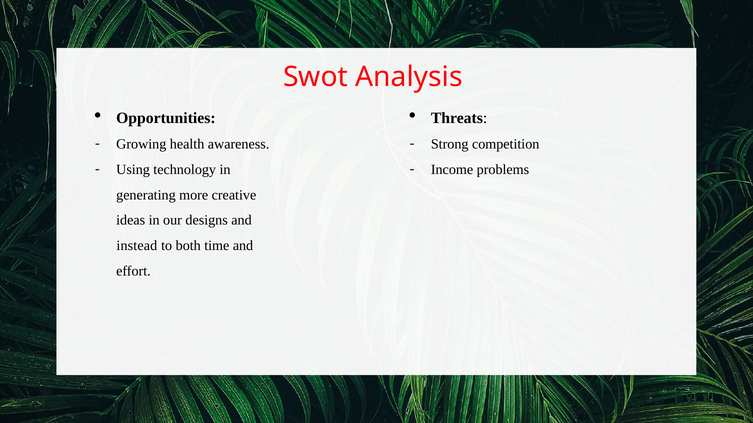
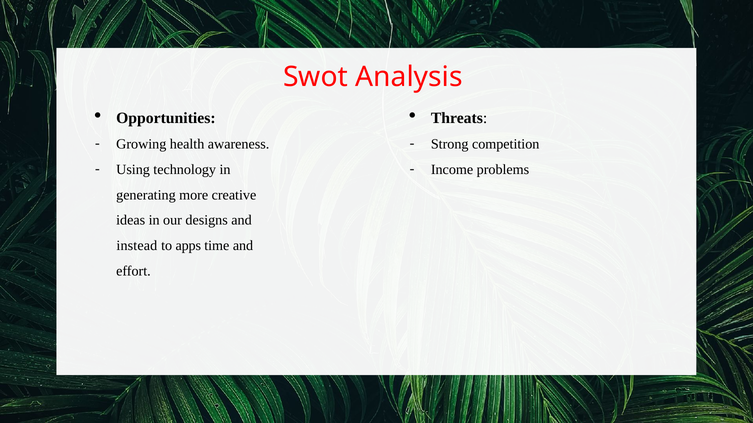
both: both -> apps (188, 246)
